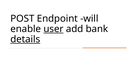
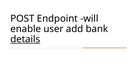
user underline: present -> none (53, 29)
